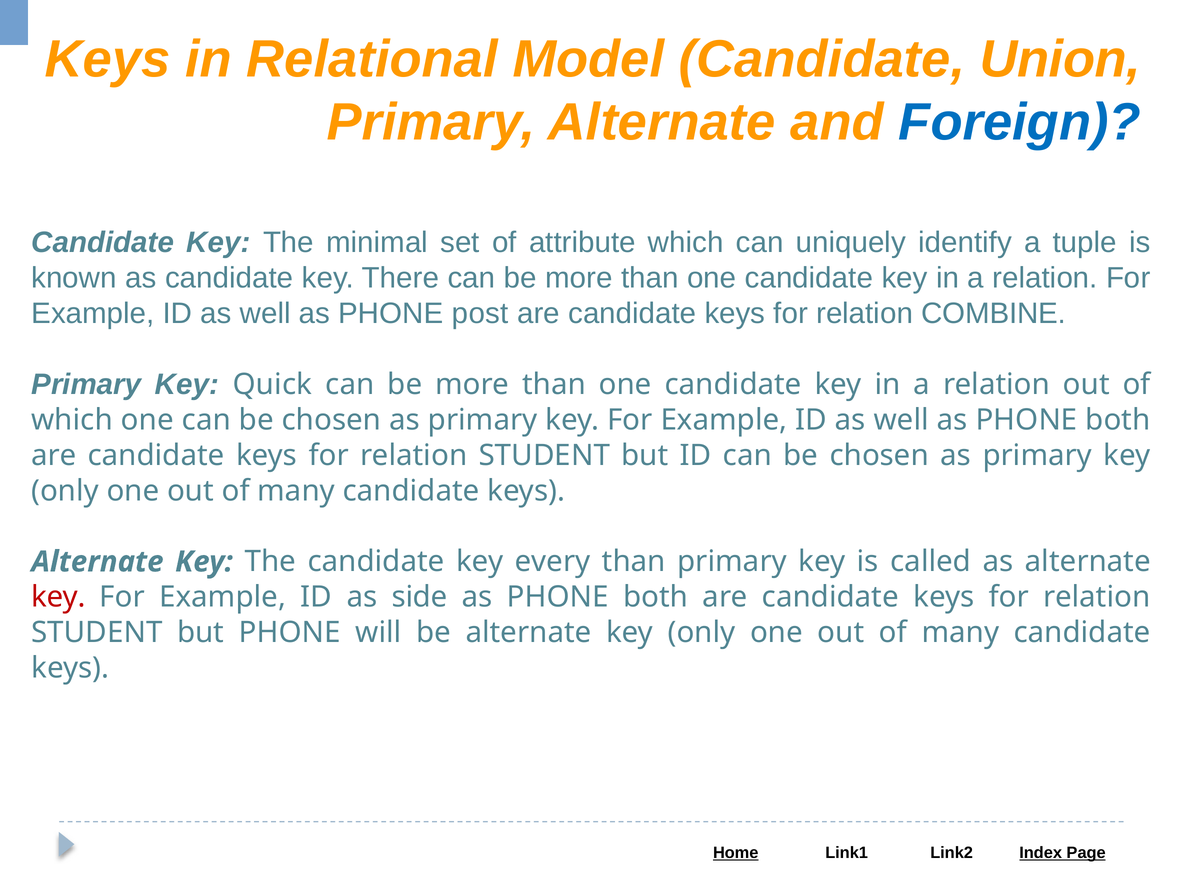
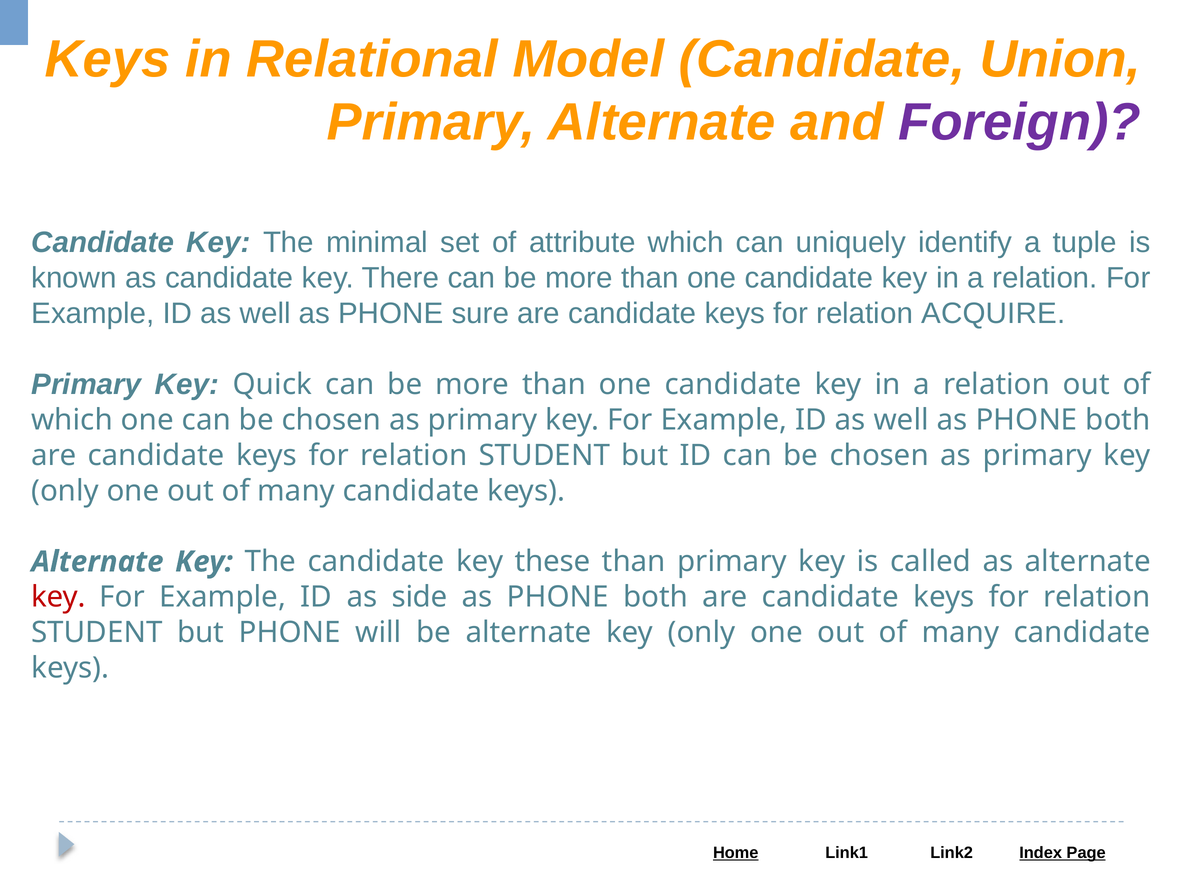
Foreign colour: blue -> purple (1020, 122)
post: post -> sure (480, 313)
COMBINE: COMBINE -> ACQUIRE (993, 313)
every: every -> these (553, 562)
